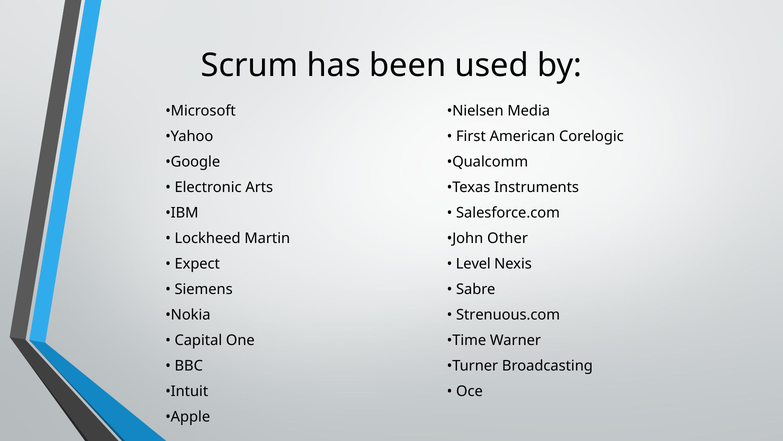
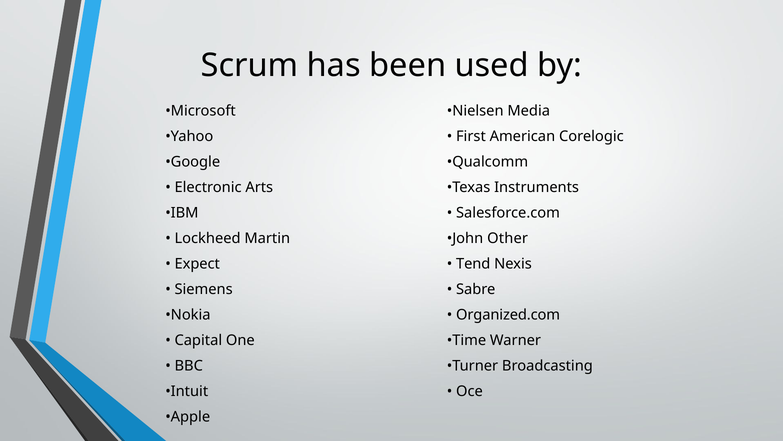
Level: Level -> Tend (473, 264)
Strenuous.com: Strenuous.com -> Organized.com (508, 314)
